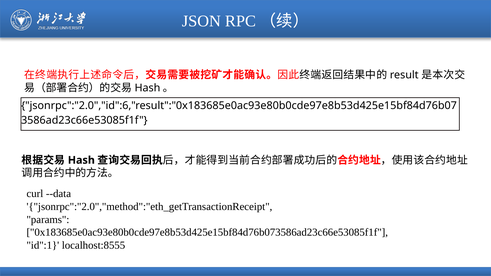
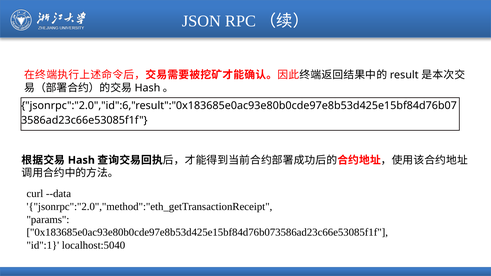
localhost:8555: localhost:8555 -> localhost:5040 (94, 245)
